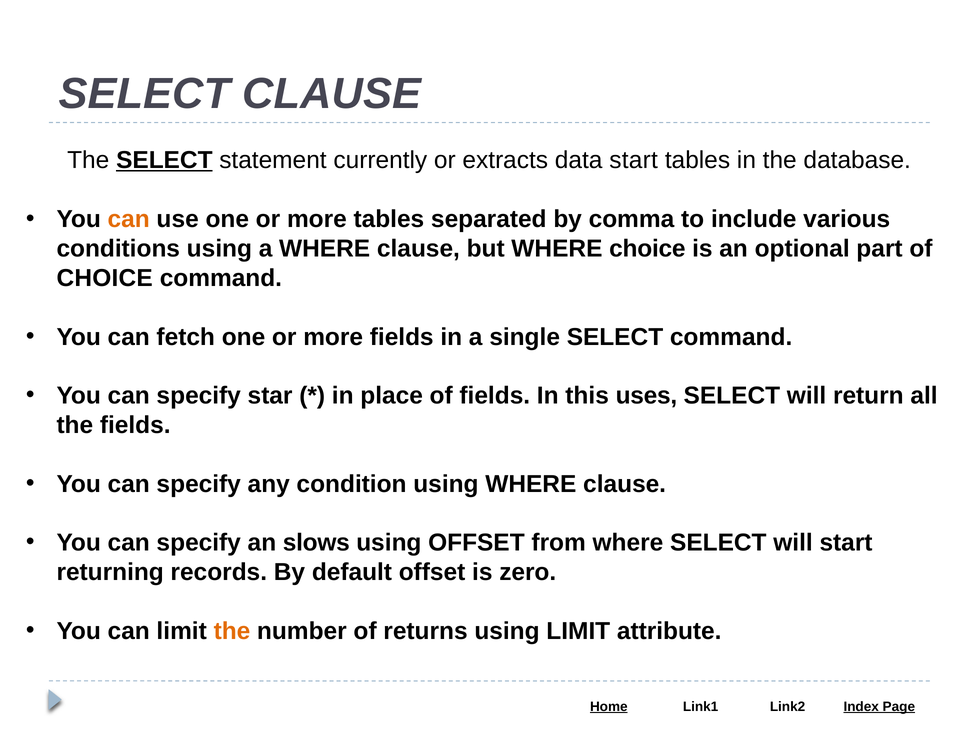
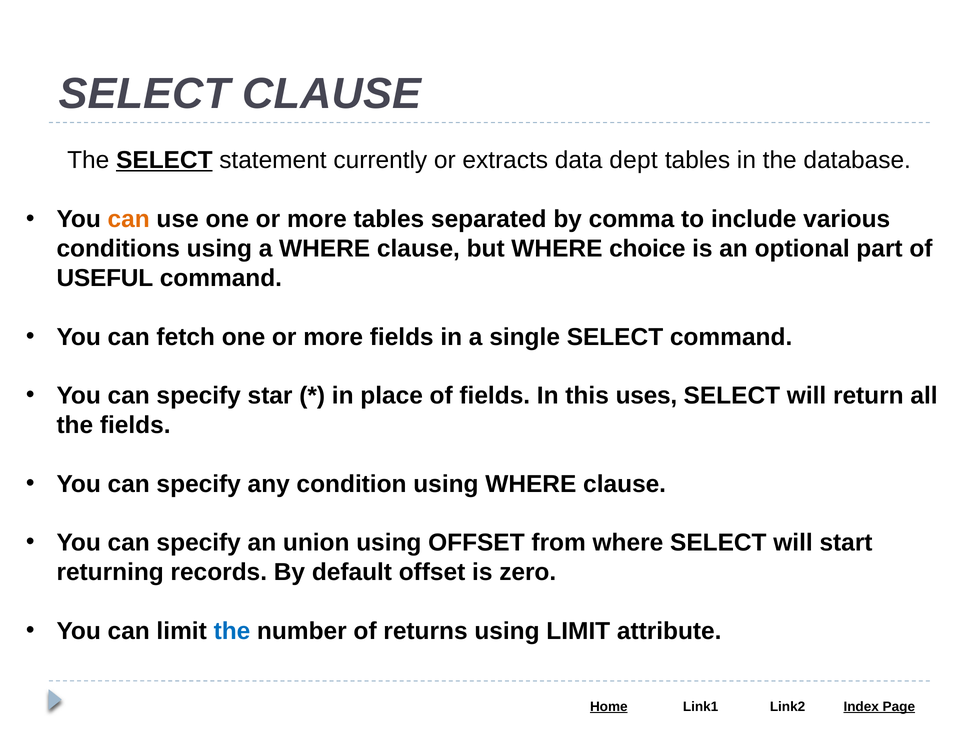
data start: start -> dept (634, 160)
CHOICE: CHOICE -> USEFUL (105, 278)
slows: slows -> union (316, 542)
the colour: orange -> blue (232, 630)
